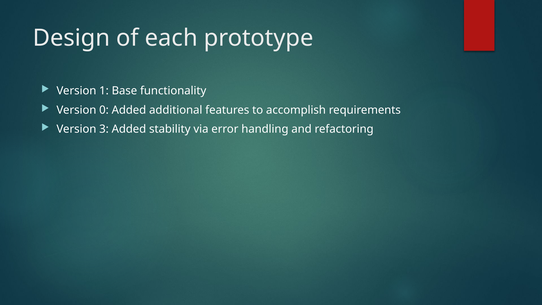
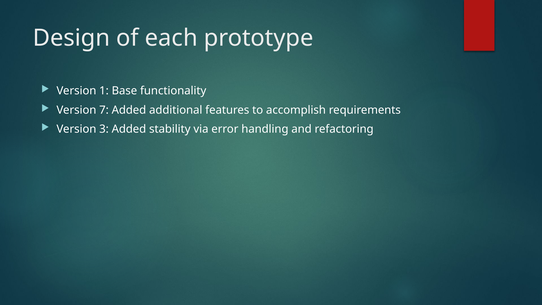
0: 0 -> 7 (104, 110)
